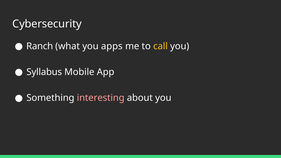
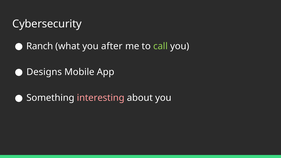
apps: apps -> after (112, 46)
call colour: yellow -> light green (160, 46)
Syllabus: Syllabus -> Designs (44, 72)
